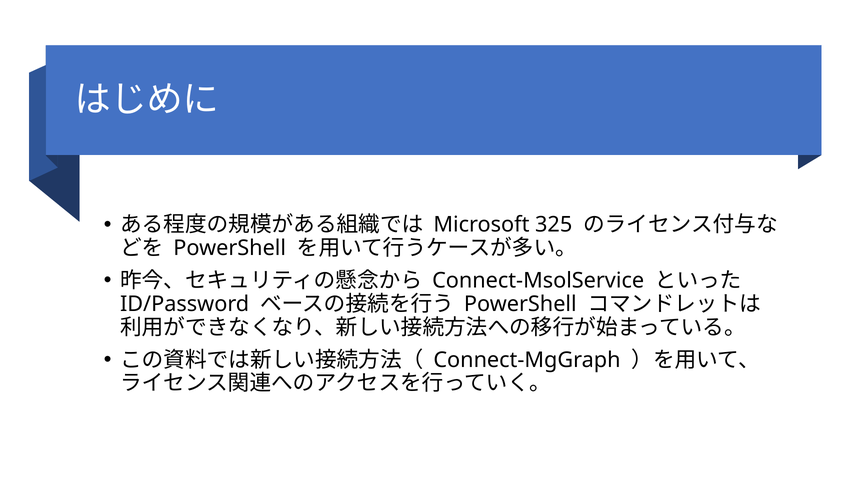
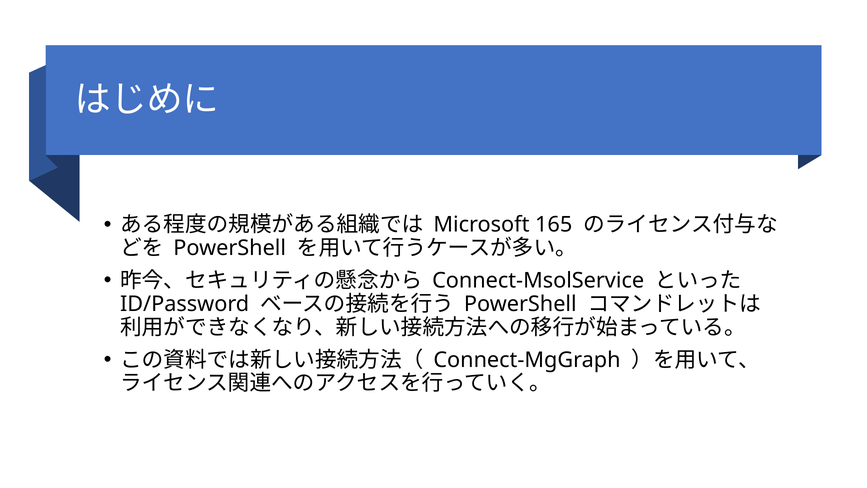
325: 325 -> 165 (554, 225)
